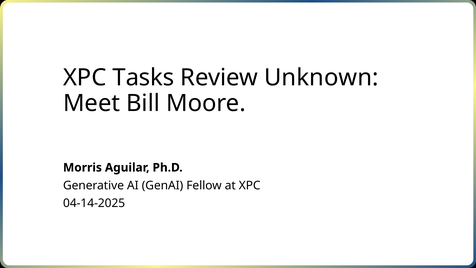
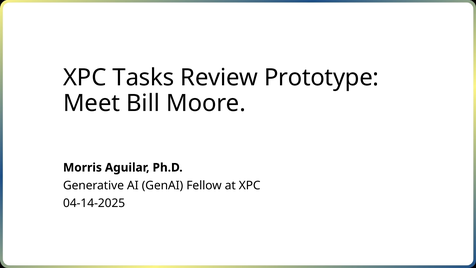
Unknown: Unknown -> Prototype (322, 77)
